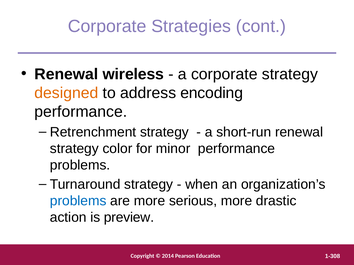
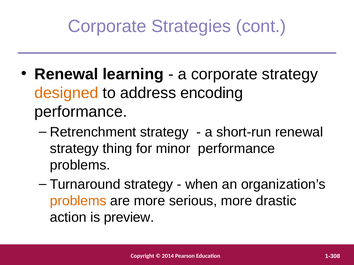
wireless: wireless -> learning (133, 74)
color: color -> thing (117, 149)
problems colour: blue -> orange (78, 201)
